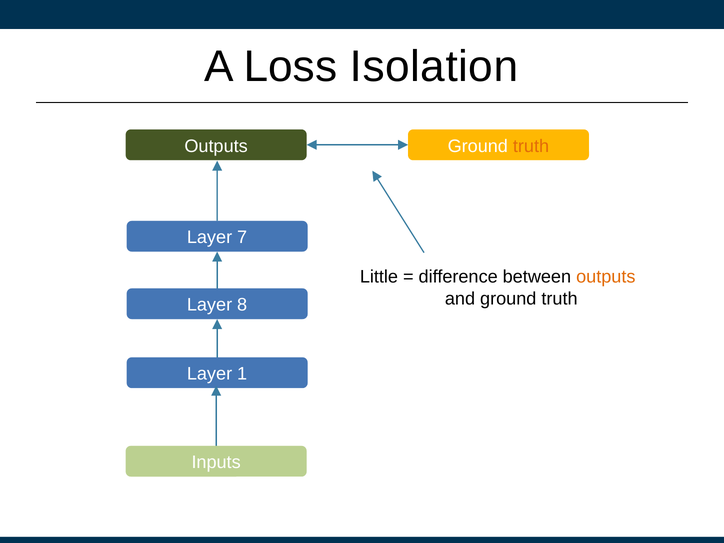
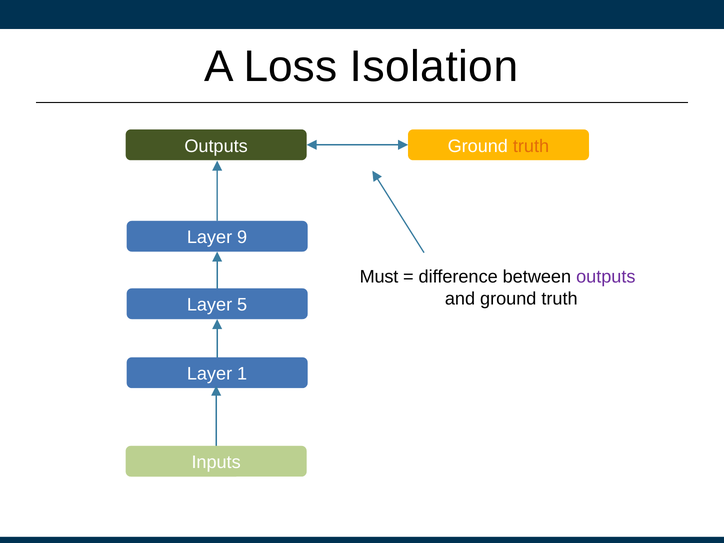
7: 7 -> 9 (242, 238)
Little: Little -> Must (379, 277)
outputs colour: orange -> purple (606, 277)
8: 8 -> 5 (242, 305)
